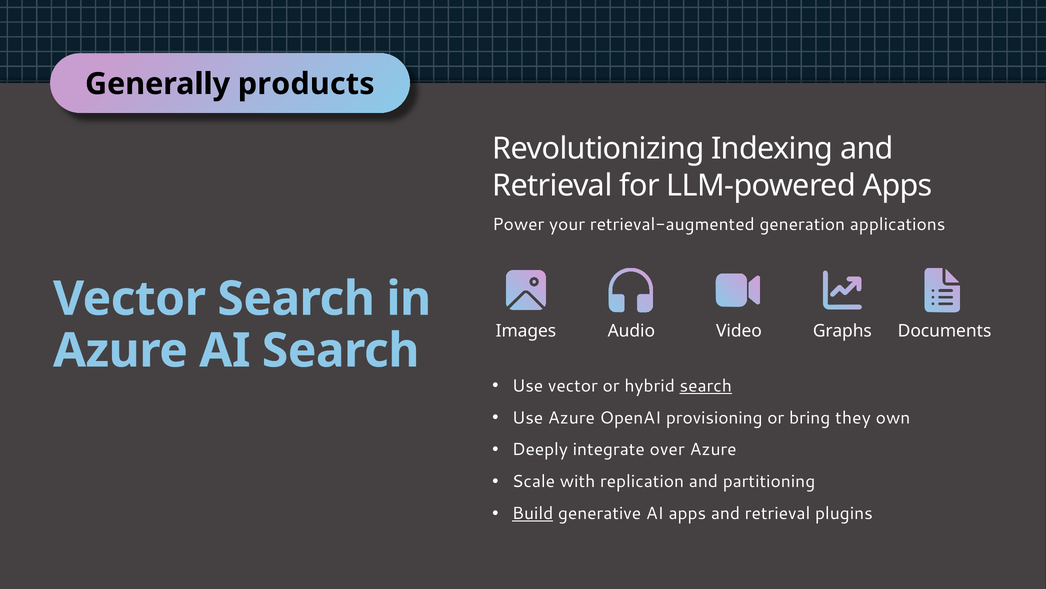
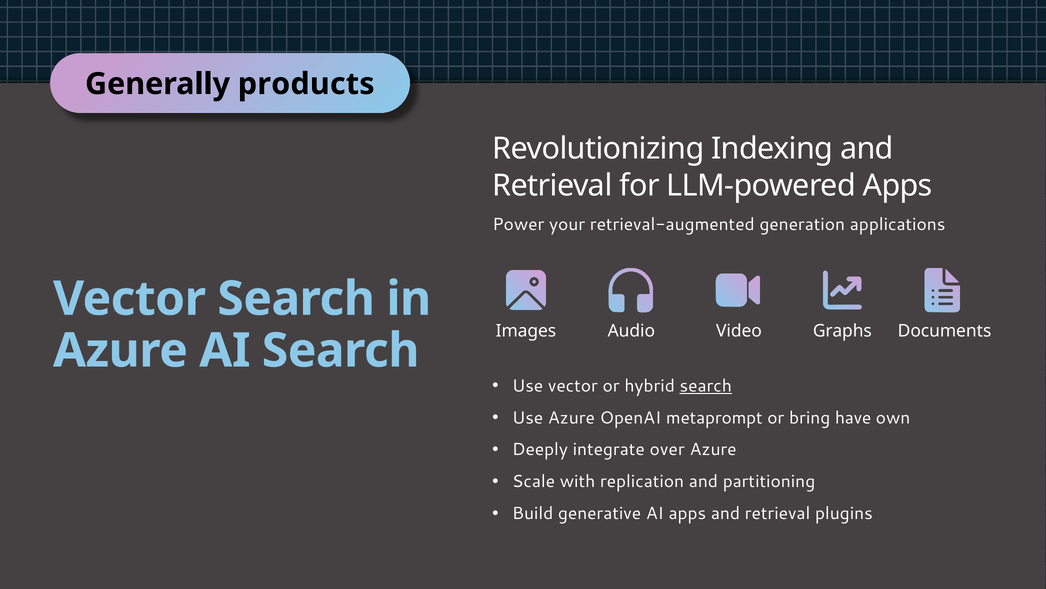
provisioning: provisioning -> metaprompt (714, 417)
they: they -> have (853, 417)
Build underline: present -> none (533, 513)
